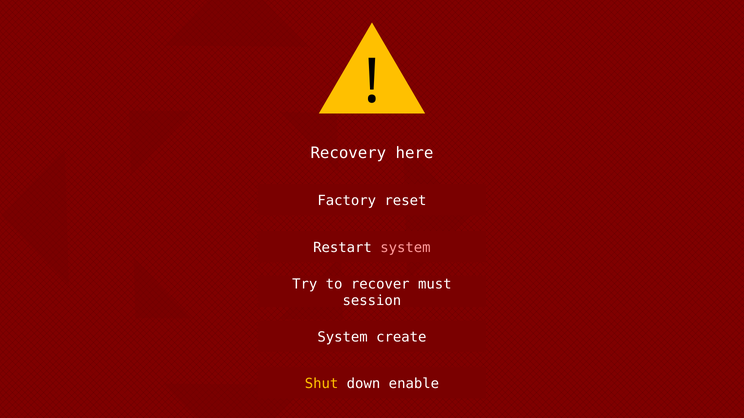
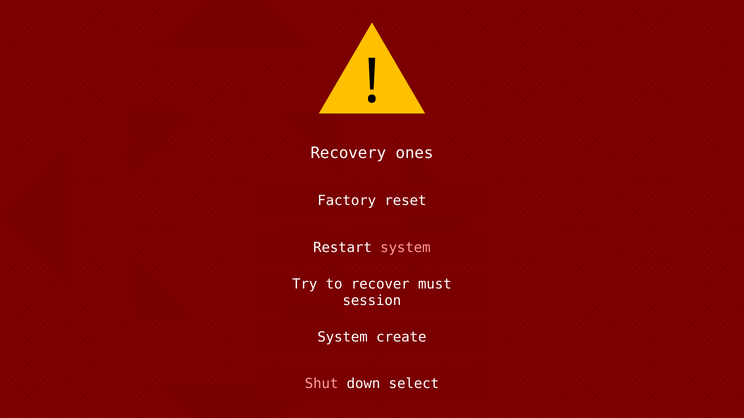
here: here -> ones (414, 153)
Shut colour: yellow -> pink (322, 384)
enable: enable -> select (414, 384)
